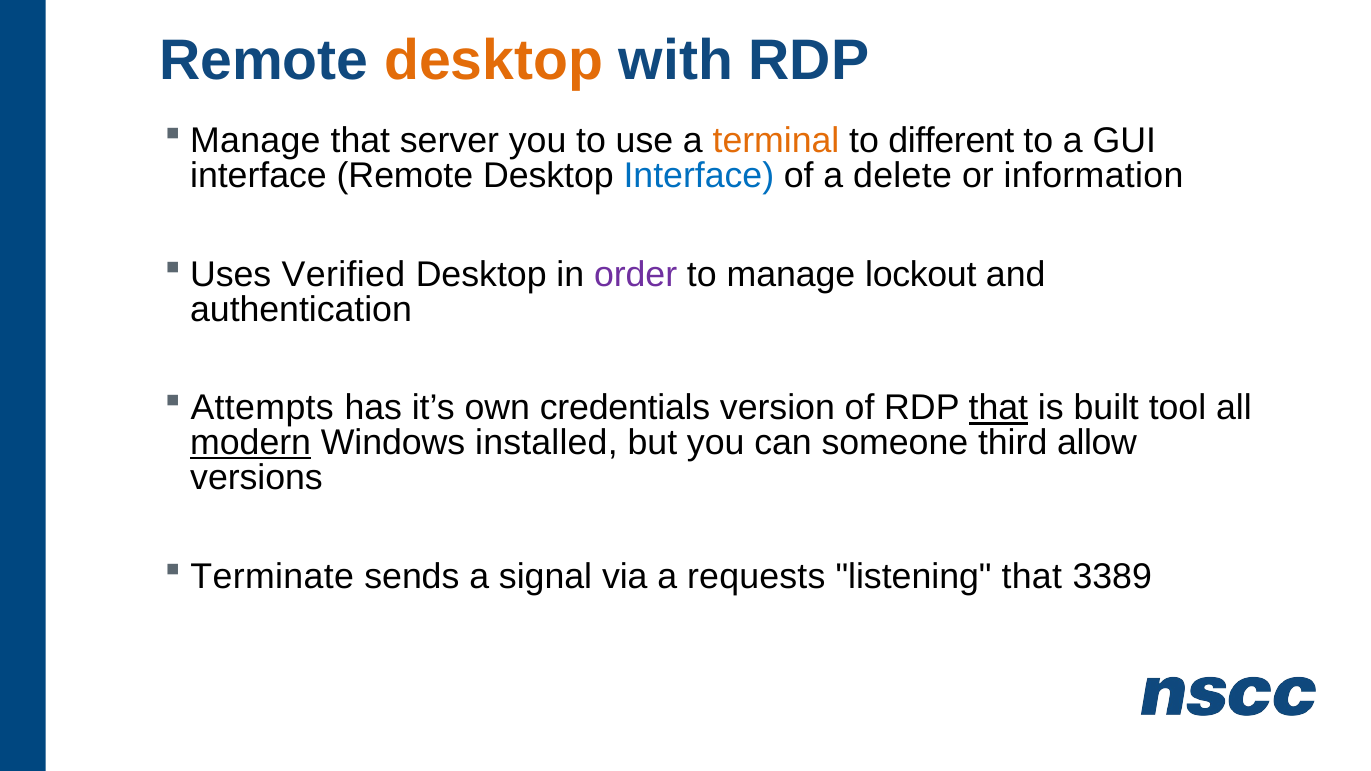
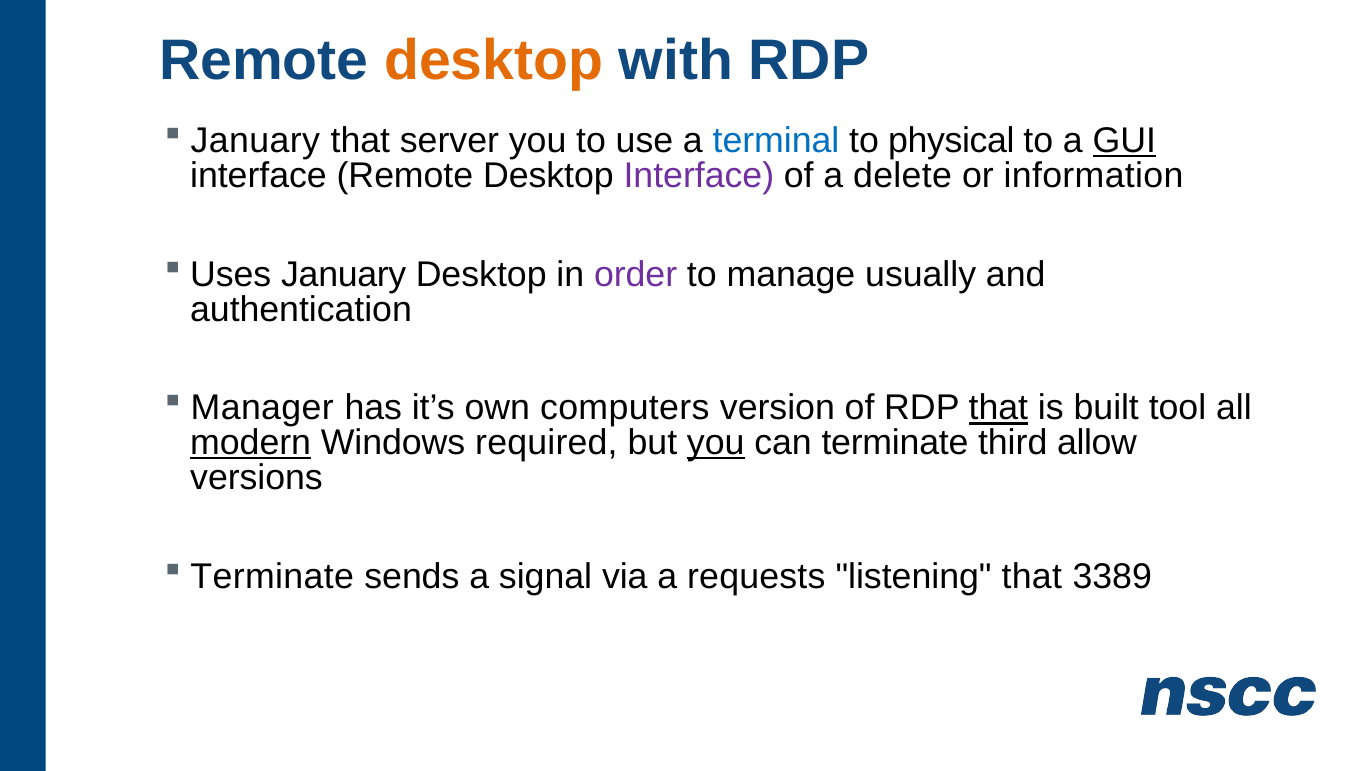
Manage: Manage -> January (255, 141)
terminal colour: orange -> blue (776, 141)
different: different -> physical (951, 141)
GUI underline: none -> present (1124, 141)
Interface colour: blue -> purple (699, 176)
Uses Verified: Verified -> January (344, 275)
lockout: lockout -> usually (921, 275)
Attempts: Attempts -> Manager (262, 408)
credentials: credentials -> computers (625, 408)
installed: installed -> required (546, 443)
you underline: none -> present (716, 443)
can someone: someone -> terminate (895, 443)
